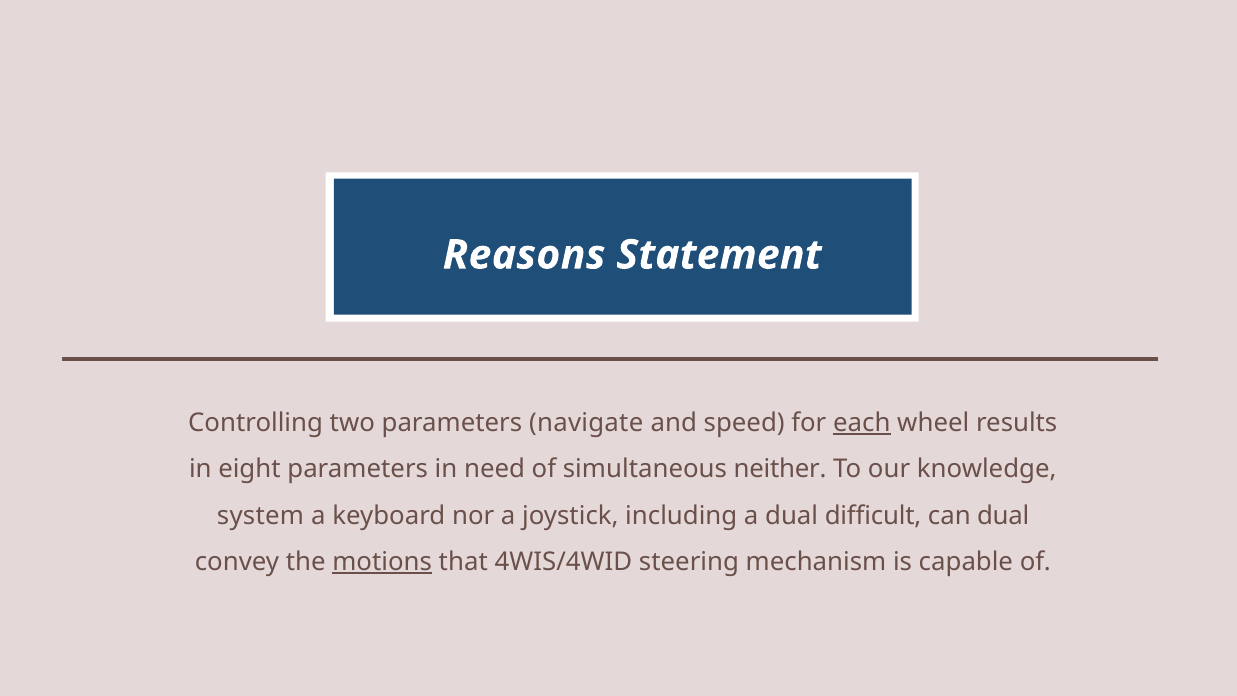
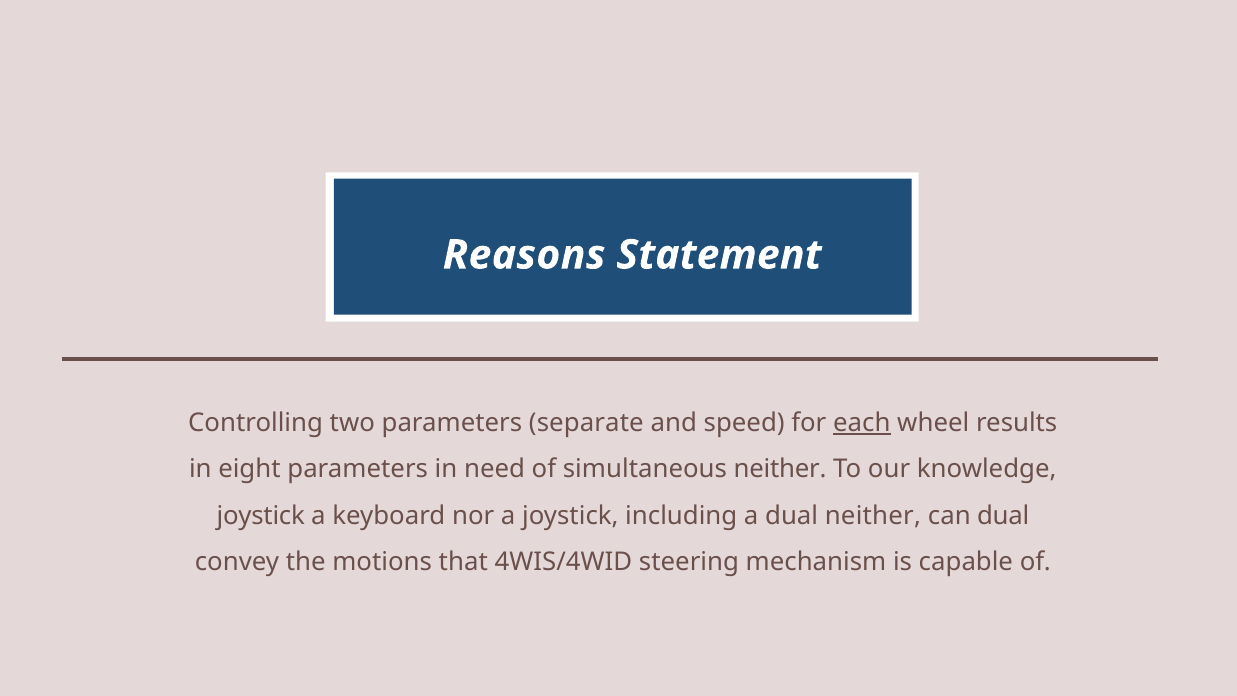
navigate: navigate -> separate (586, 423)
system: system -> joystick (261, 515)
dual difficult: difficult -> neither (873, 515)
motions underline: present -> none (382, 562)
